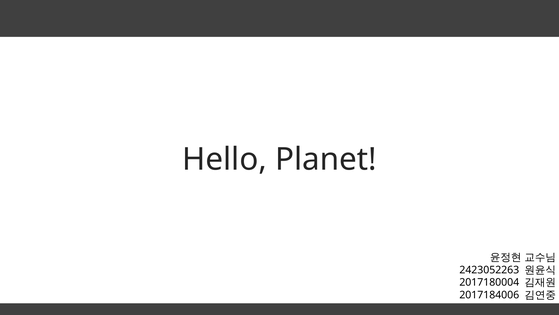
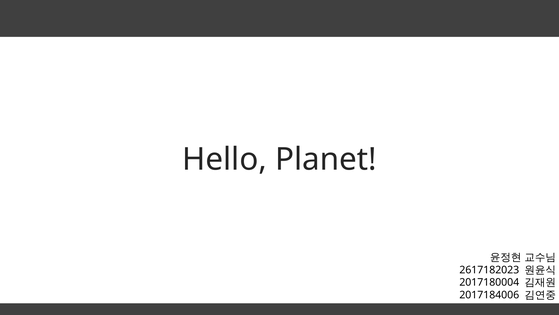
2423052263: 2423052263 -> 2617182023 (489, 269)
